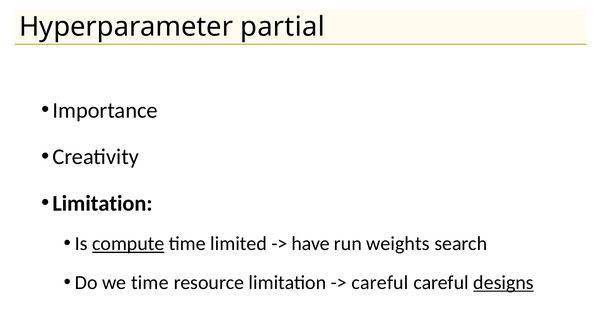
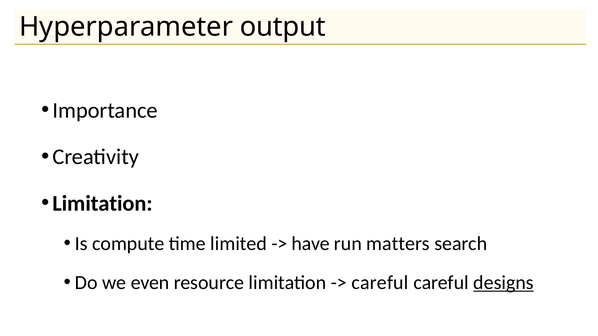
partial: partial -> output (283, 27)
compute underline: present -> none (128, 244)
weights: weights -> matters (398, 244)
we time: time -> even (150, 283)
